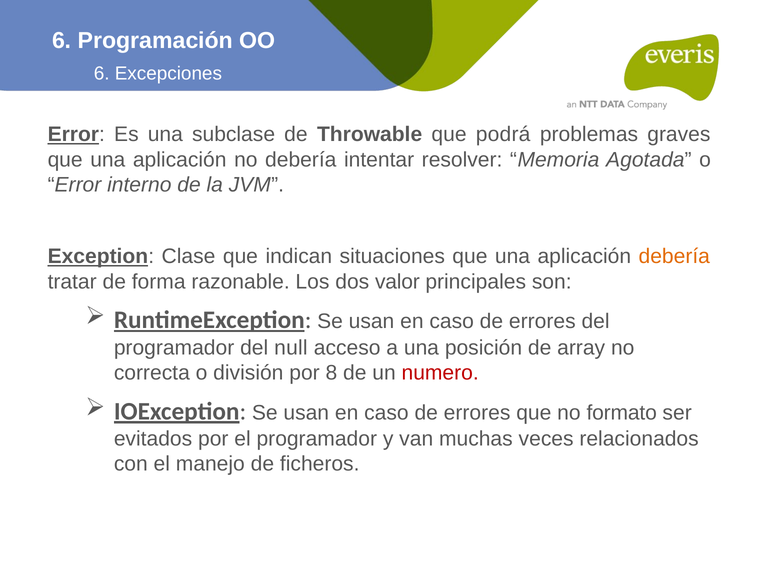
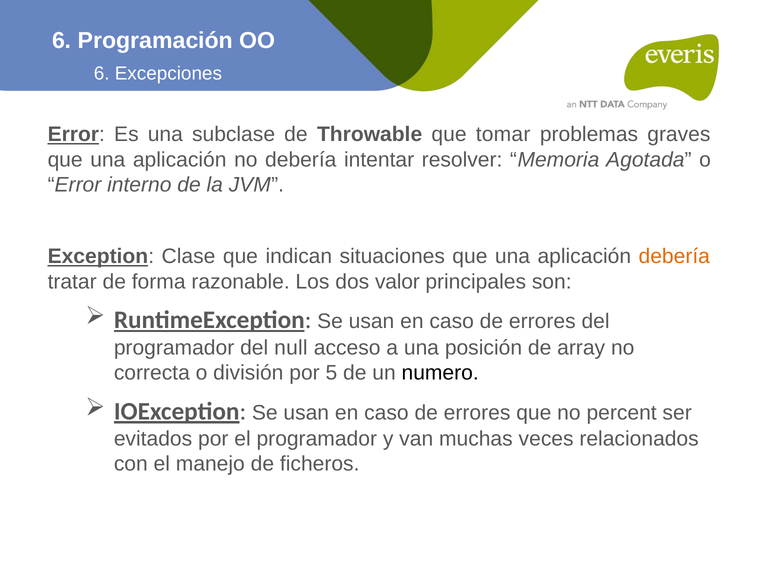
podrá: podrá -> tomar (503, 135)
8: 8 -> 5 (331, 373)
numero colour: red -> black (440, 373)
formato: formato -> percent (622, 413)
